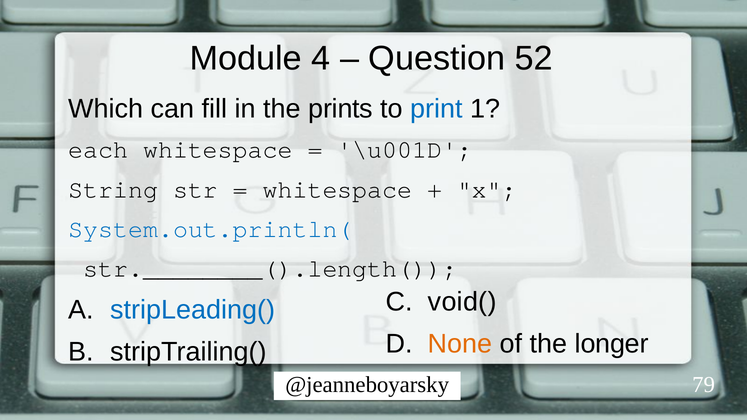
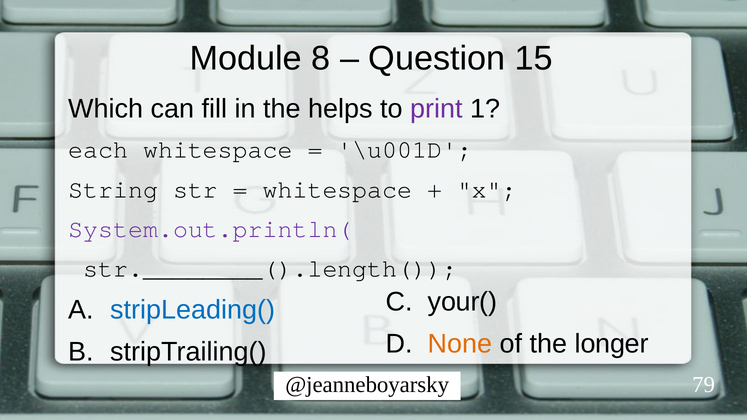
4: 4 -> 8 (321, 58)
52: 52 -> 15 (534, 58)
prints: prints -> helps (340, 109)
print colour: blue -> purple (437, 109)
System.out.println( colour: blue -> purple (210, 229)
void(: void( -> your( (463, 302)
